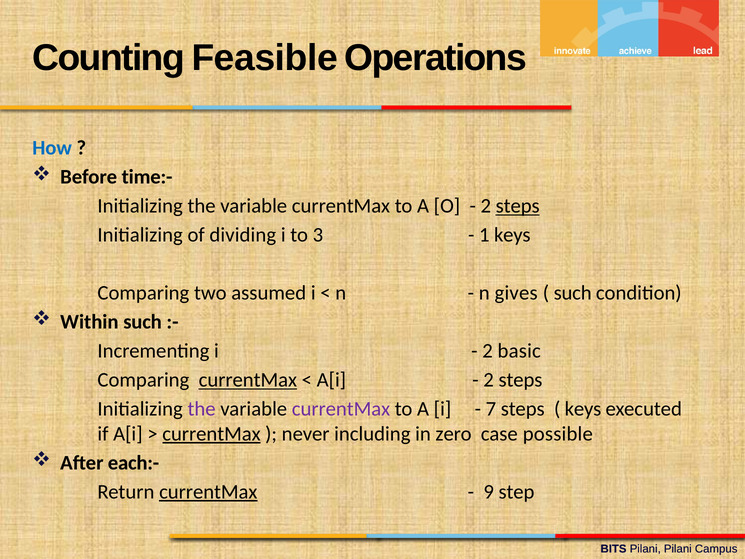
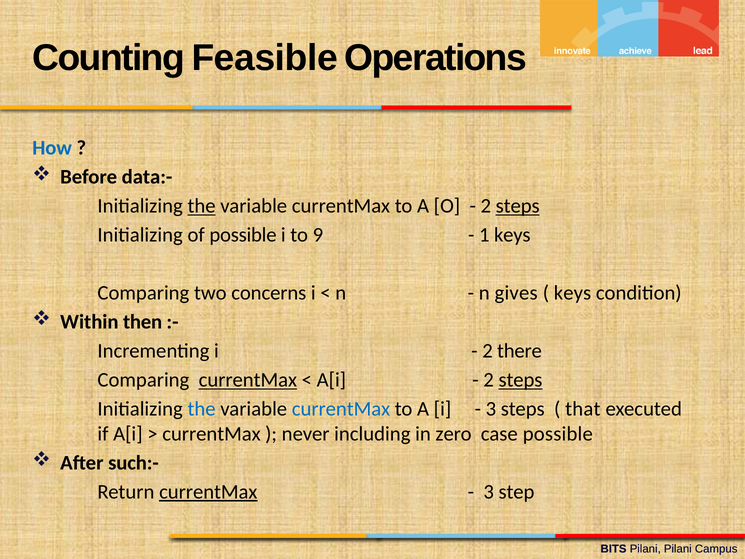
time:-: time:- -> data:- (147, 177)
the underline: none -> present (202, 206)
of dividing: dividing -> possible (243, 235)
3: 3 -> 9 (318, 235)
assumed: assumed -> concerns (269, 293)
such: such -> keys (573, 293)
Within such: such -> then (143, 322)
basic: basic -> there (519, 351)
steps underline: none -> present (520, 380)
the colour: purple -> blue (202, 409)
currentMax colour: purple -> blue (341, 409)
7: 7 -> 3 (491, 409)
keys: keys -> that (583, 409)
currentMax underline: present -> none (211, 434)
each:-: each:- -> such:- (133, 463)
9: 9 -> 3 (489, 492)
